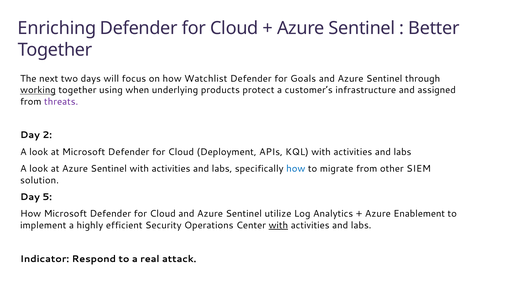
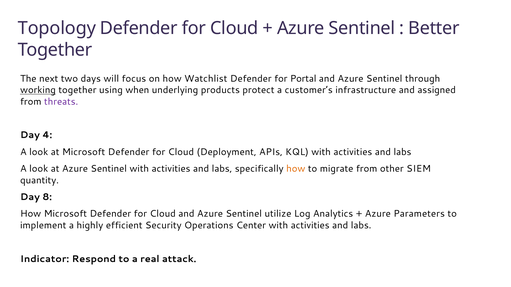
Enriching: Enriching -> Topology (57, 28)
Goals: Goals -> Portal (303, 79)
2: 2 -> 4 (47, 135)
how colour: blue -> orange (296, 169)
solution: solution -> quantity (40, 180)
5: 5 -> 8 (47, 197)
Enablement: Enablement -> Parameters (419, 214)
with underline: present -> none (278, 226)
